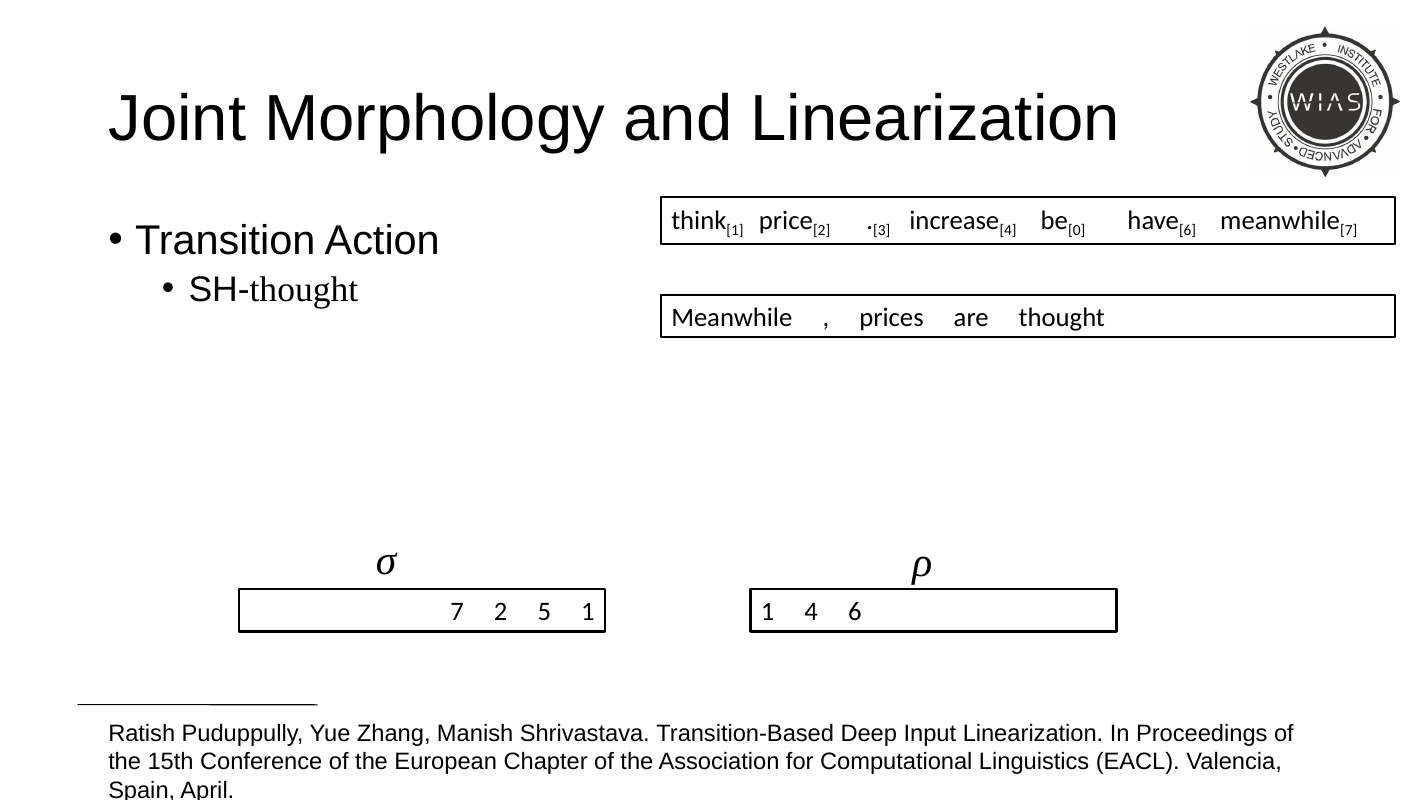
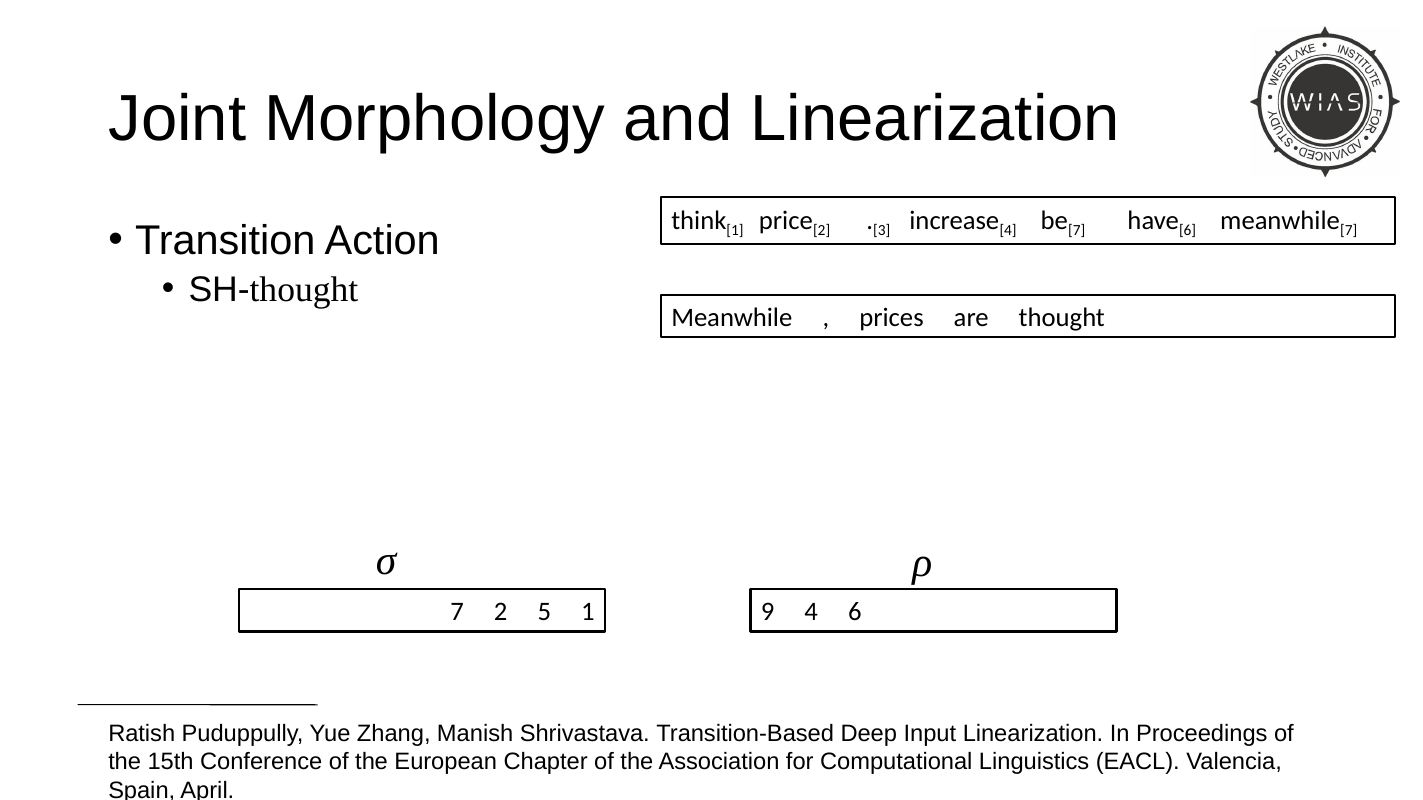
0: 0 -> 7 (1077, 231)
1 1: 1 -> 9 (768, 612)
